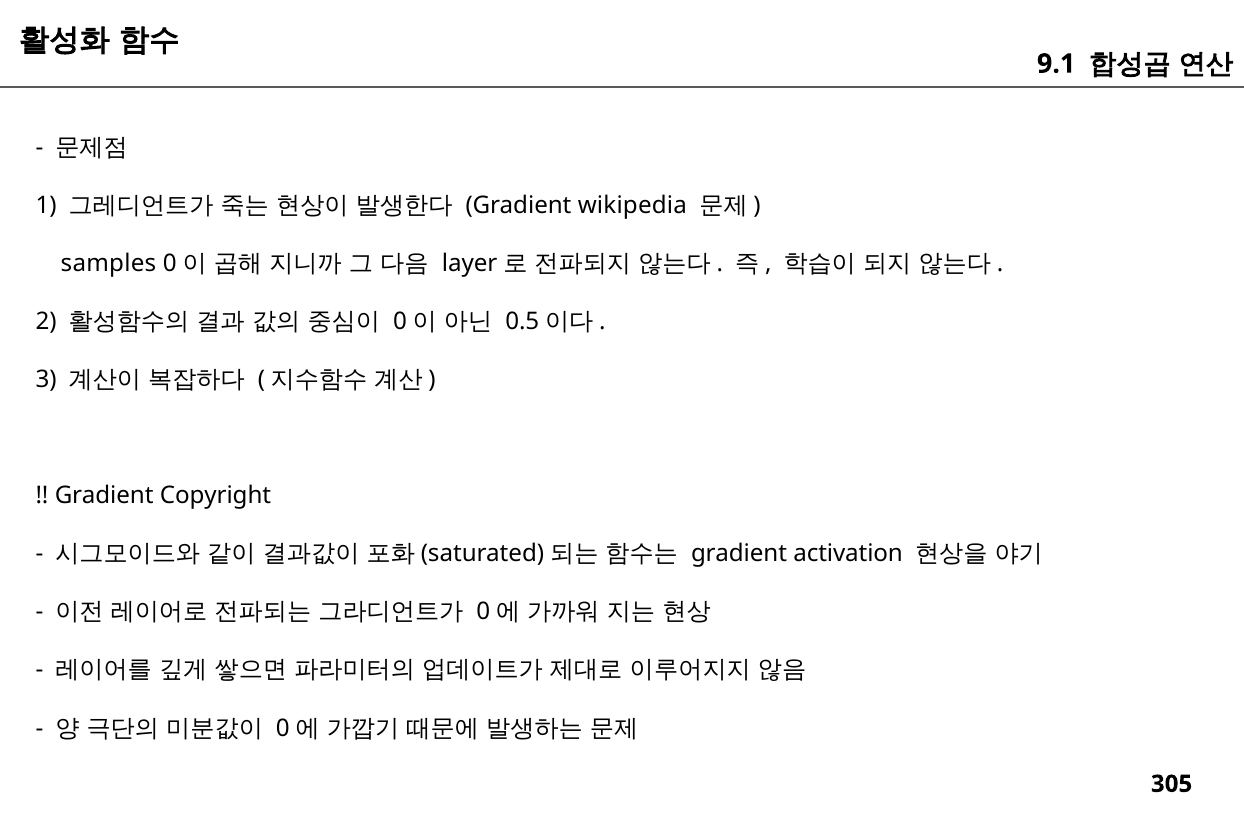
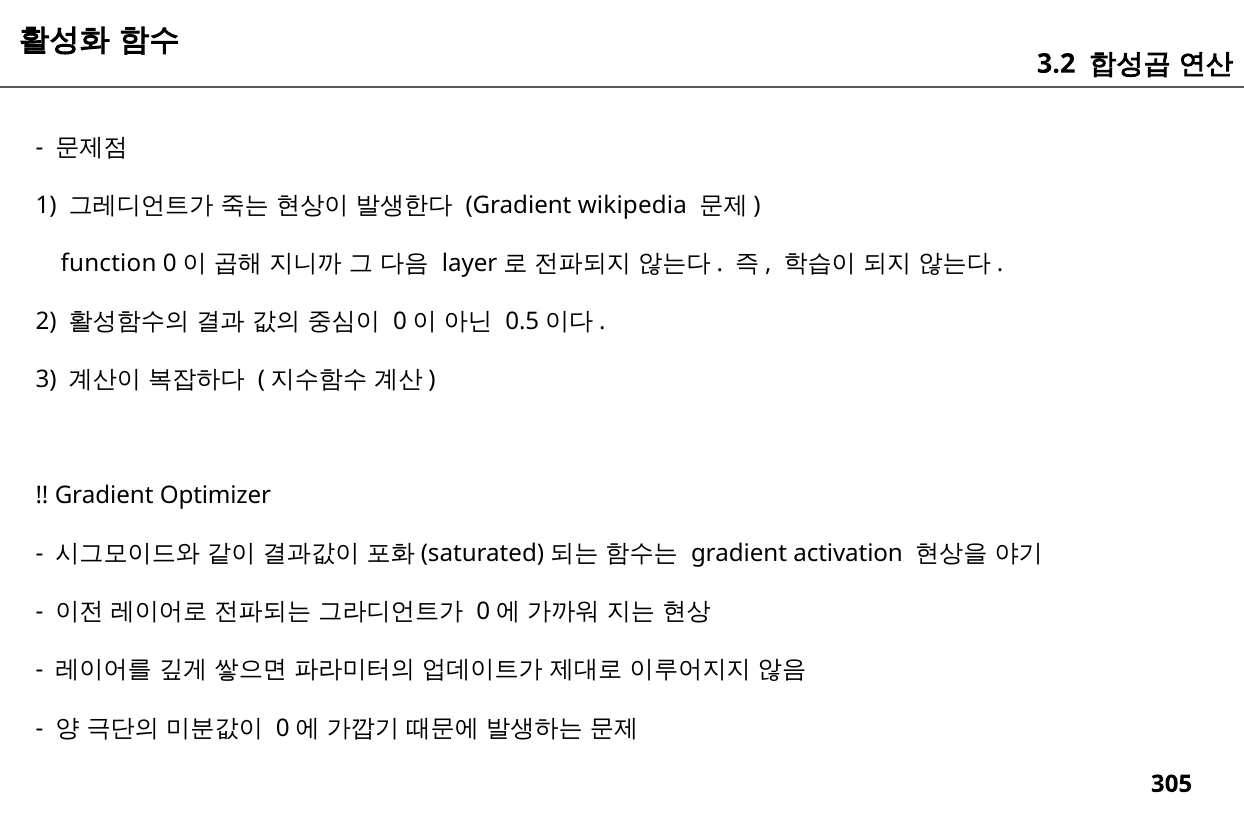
9.1: 9.1 -> 3.2 (1056, 64)
samples: samples -> function (109, 264)
Copyright: Copyright -> Optimizer (216, 496)
